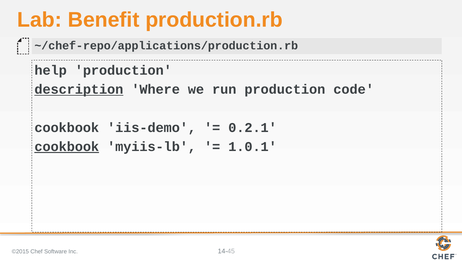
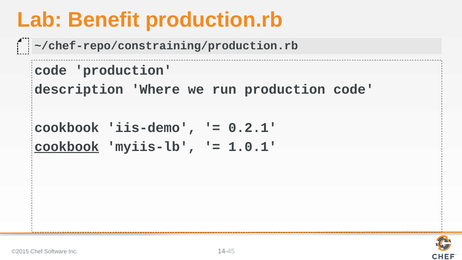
~/chef-repo/applications/production.rb: ~/chef-repo/applications/production.rb -> ~/chef-repo/constraining/production.rb (166, 46)
help: help -> code (51, 70)
description underline: present -> none (79, 89)
